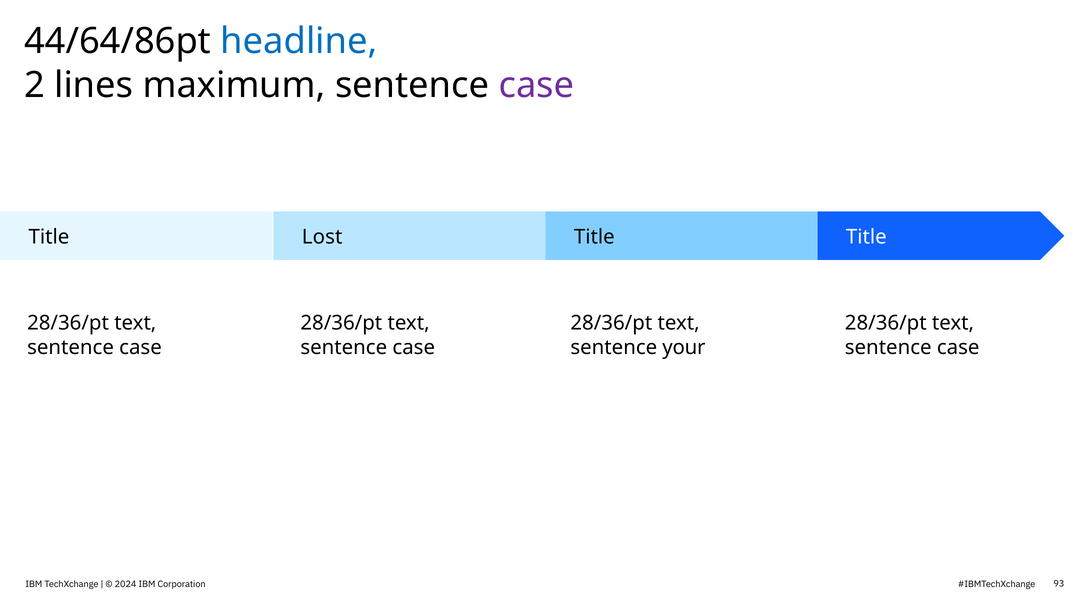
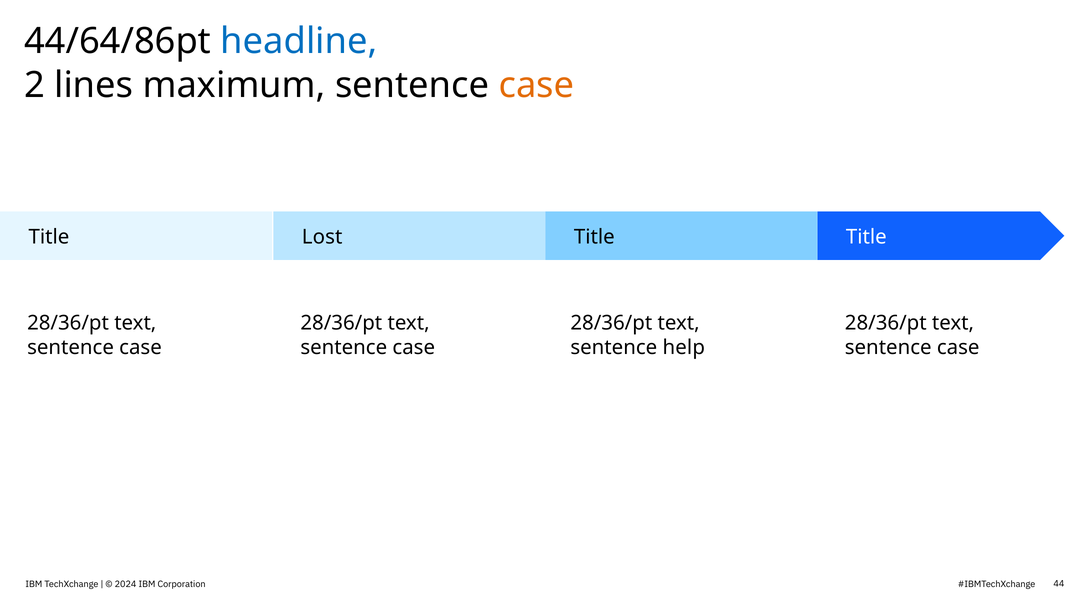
case colour: purple -> orange (536, 85)
your: your -> help (684, 348)
93: 93 -> 44 (1059, 584)
